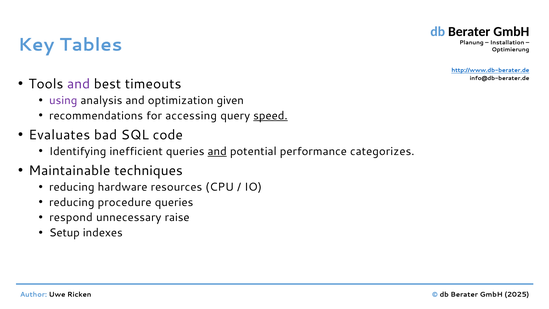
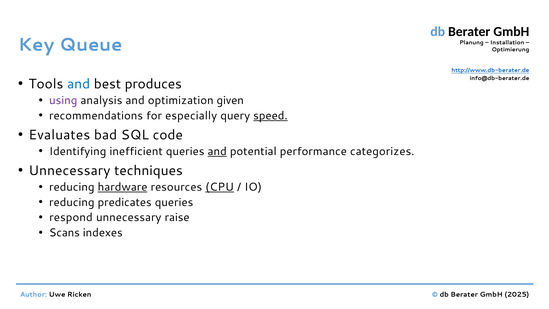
Tables: Tables -> Queue (91, 45)
and colour: purple -> blue (79, 84)
timeouts: timeouts -> produces (153, 84)
accessing: accessing -> especially (191, 116)
Maintainable: Maintainable -> Unnecessary (69, 171)
hardware underline: none -> present (123, 187)
CPU underline: none -> present (220, 187)
procedure: procedure -> predicates (125, 202)
Setup: Setup -> Scans (64, 233)
